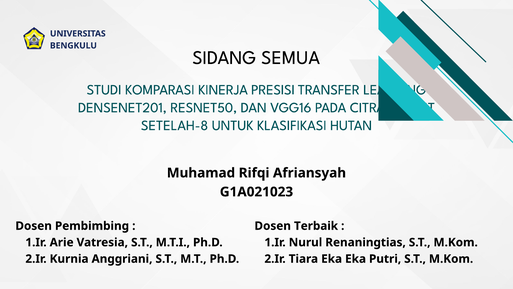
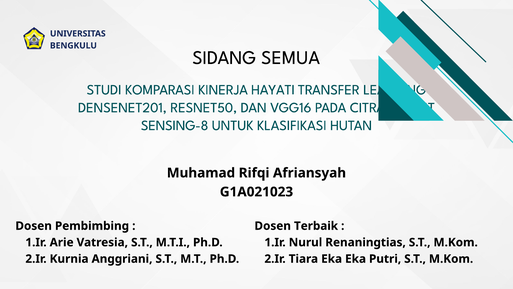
PRESISI: PRESISI -> HAYATI (273, 90)
SETELAH-8: SETELAH-8 -> SENSING-8 (175, 125)
